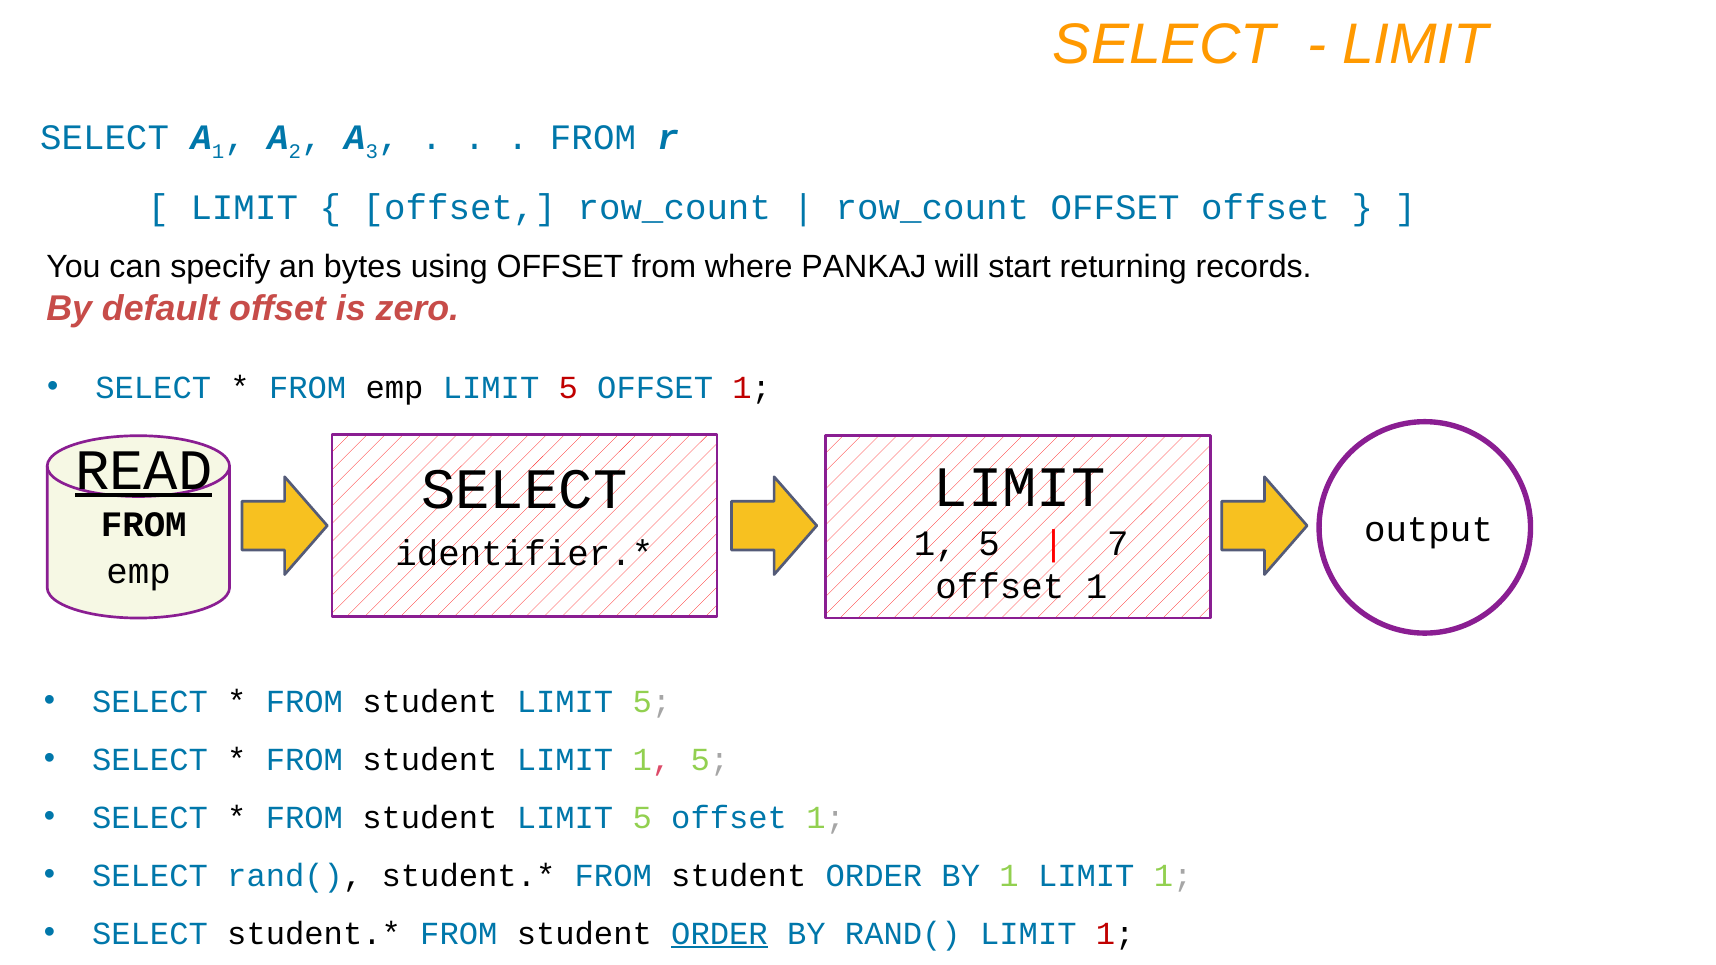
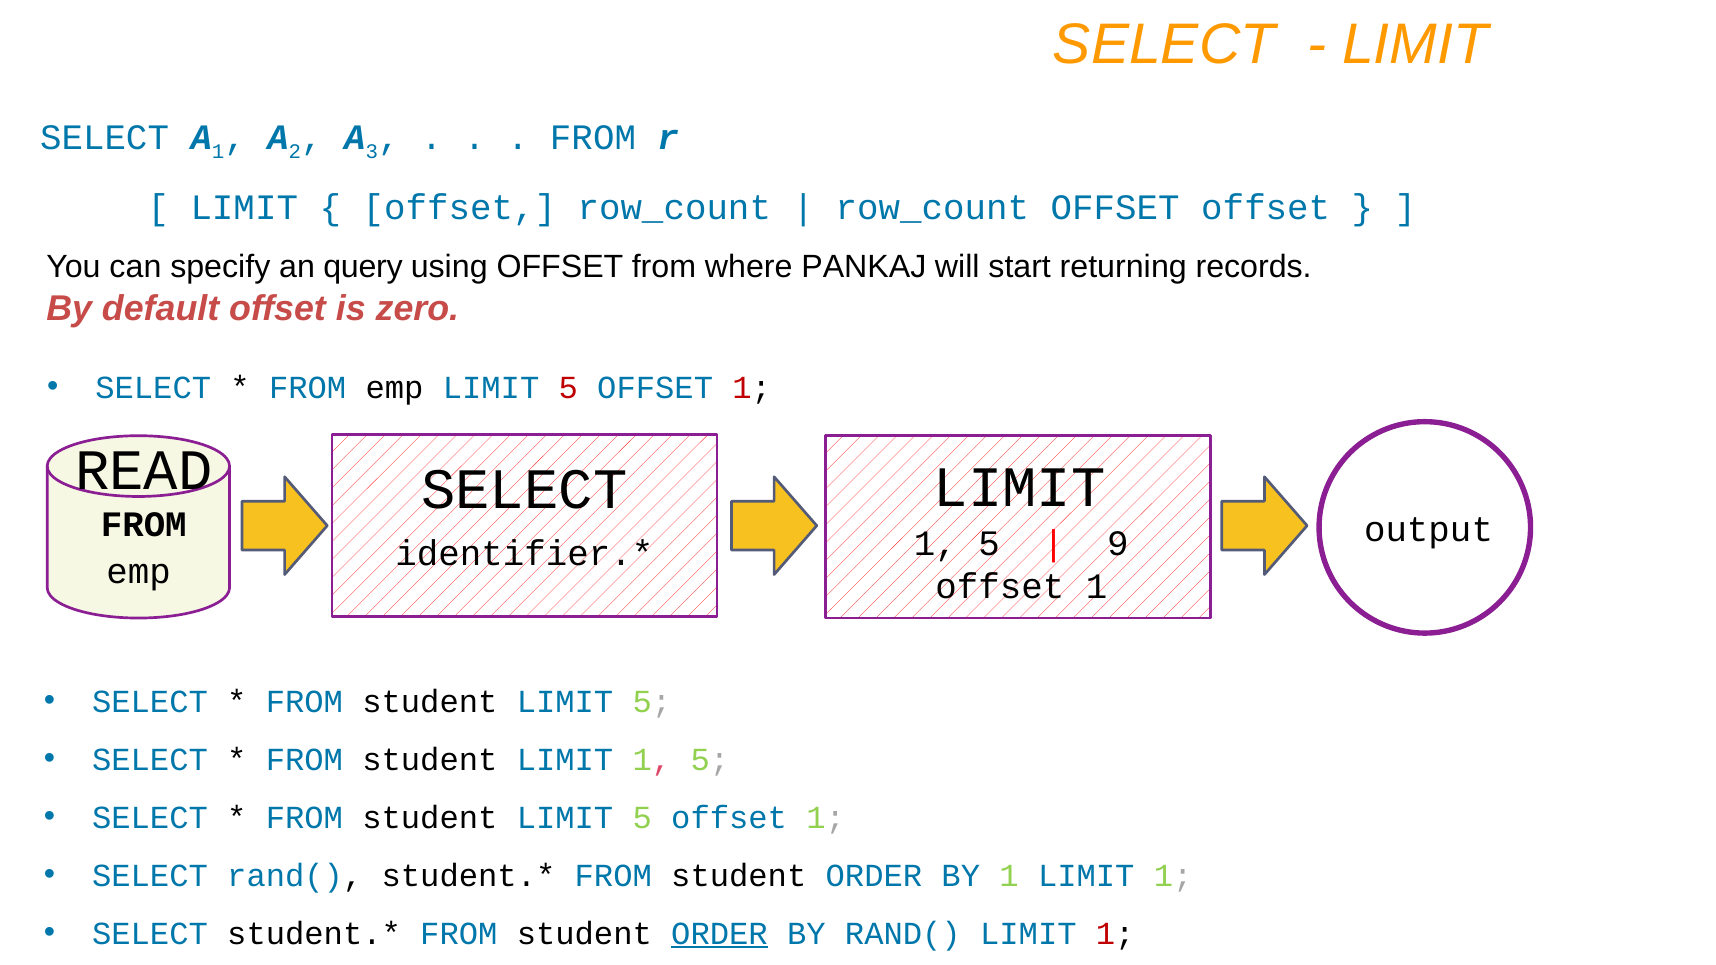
bytes: bytes -> query (363, 267)
READ underline: present -> none (144, 470)
7: 7 -> 9 (1118, 544)
